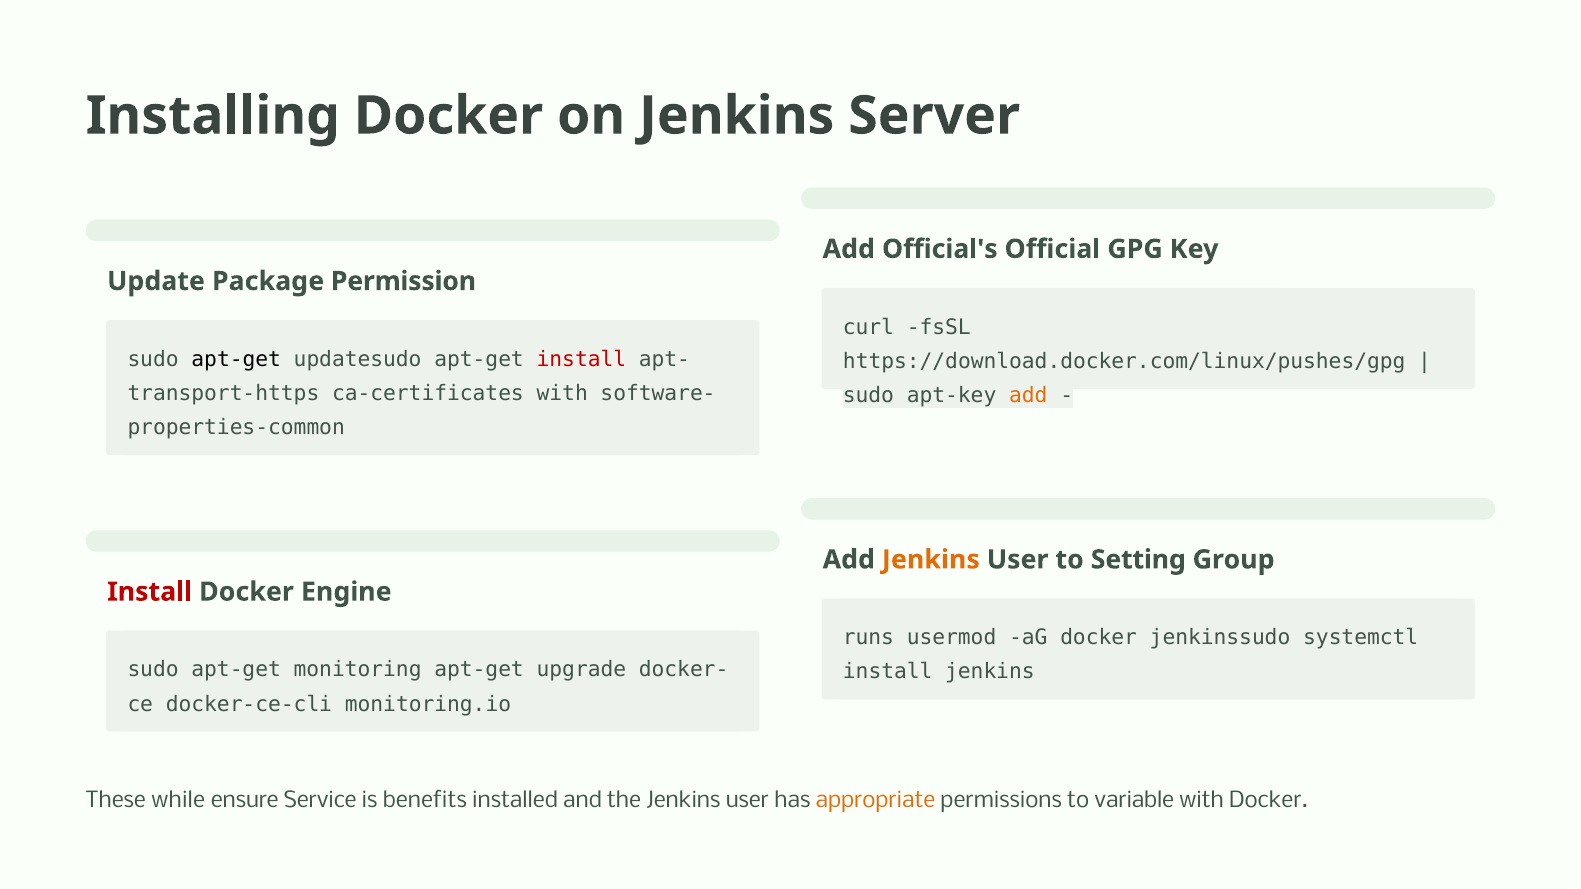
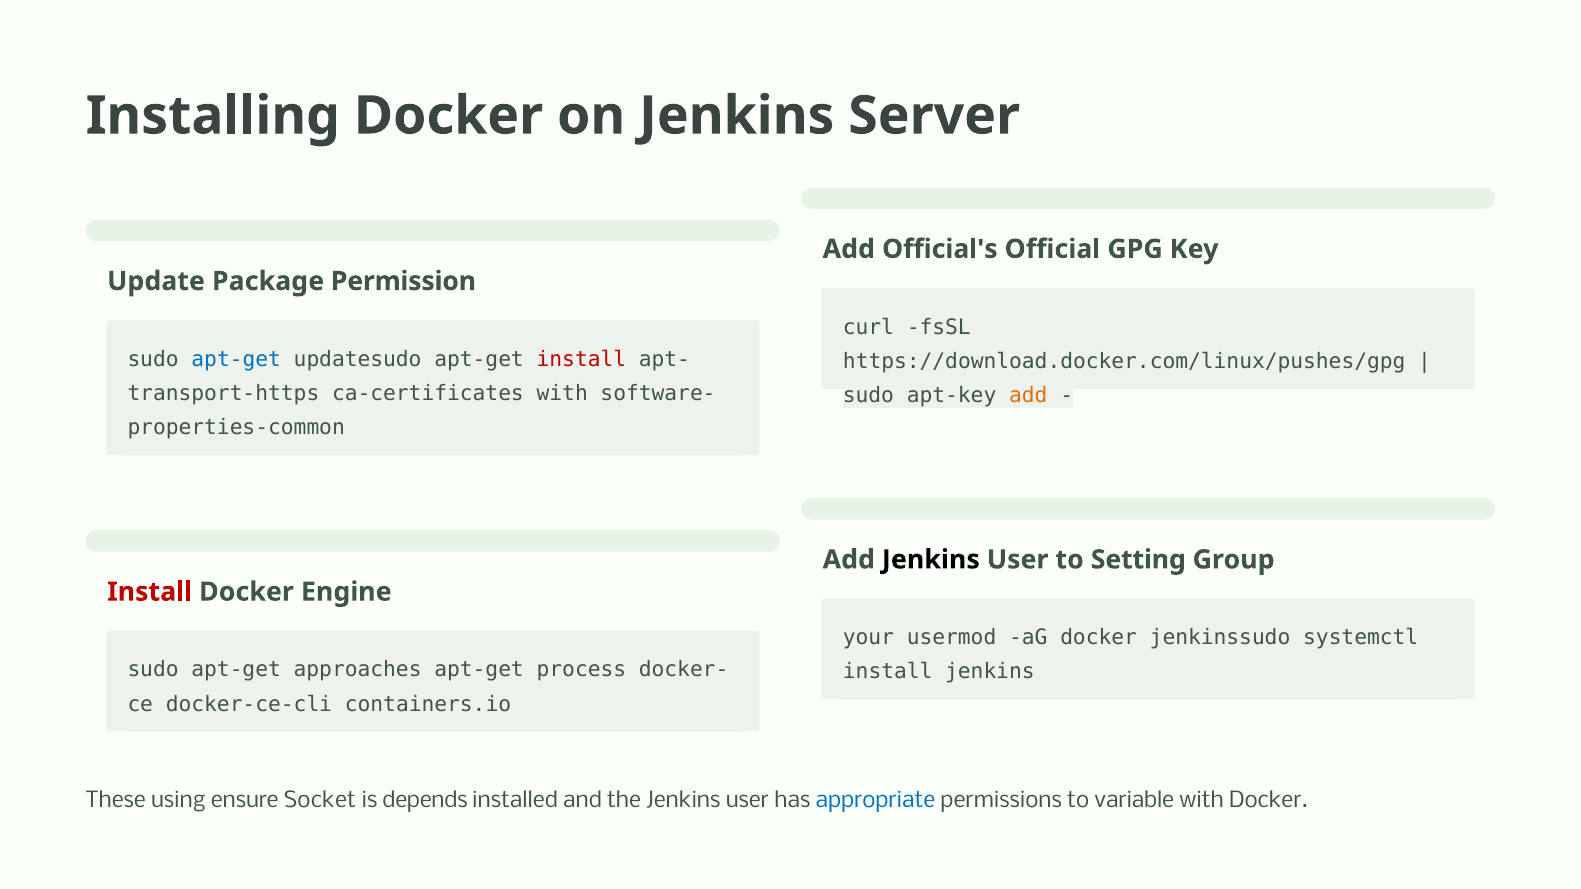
apt-get colour: black -> blue (236, 359)
Jenkins colour: orange -> black (931, 560)
runs: runs -> your (869, 638)
monitoring: monitoring -> approaches (358, 670)
upgrade: upgrade -> process (581, 670)
monitoring.io: monitoring.io -> containers.io (428, 704)
while: while -> using (178, 800)
Service: Service -> Socket (320, 800)
benefits: benefits -> depends (425, 800)
appropriate colour: orange -> blue (875, 800)
